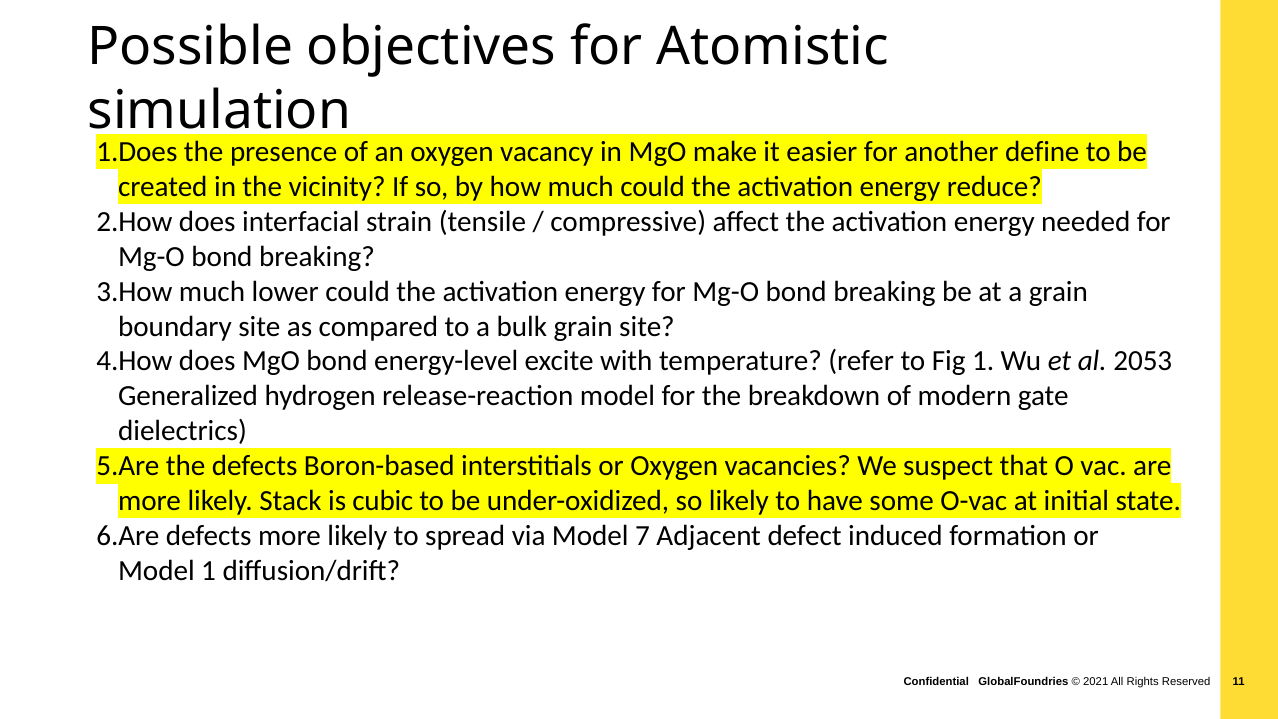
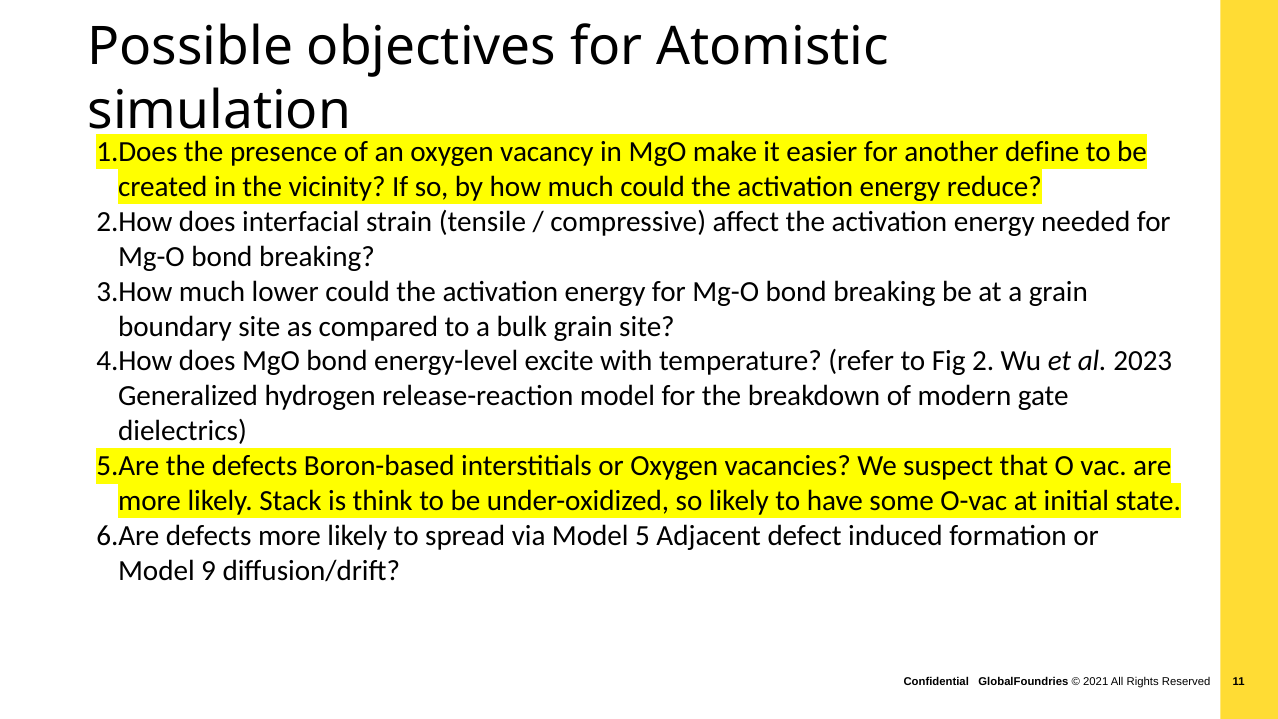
Fig 1: 1 -> 2 (983, 361)
2053: 2053 -> 2023 (1143, 361)
cubic: cubic -> think (383, 501)
7: 7 -> 5 (643, 536)
Model 1: 1 -> 9 (209, 571)
